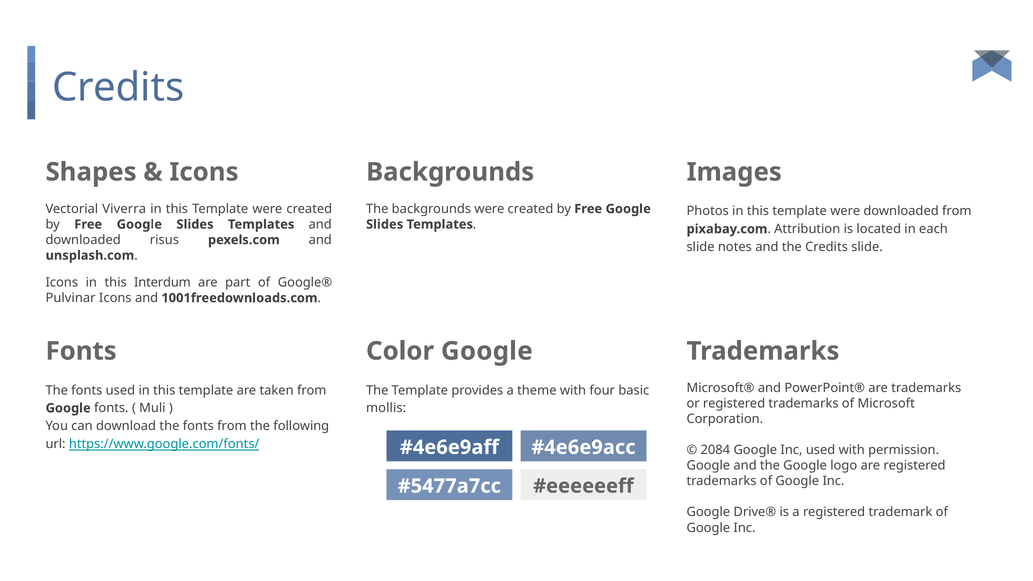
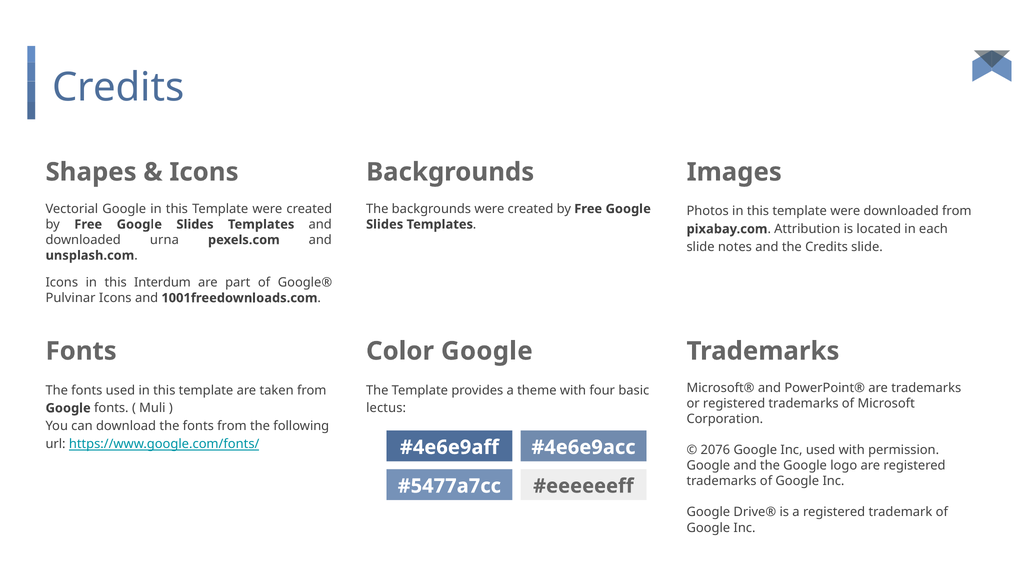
Vectorial Viverra: Viverra -> Google (124, 209)
risus: risus -> urna (164, 240)
mollis: mollis -> lectus (386, 408)
2084: 2084 -> 2076 (715, 450)
